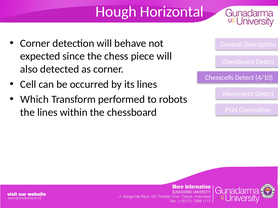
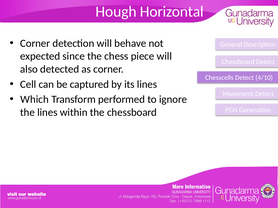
occurred: occurred -> captured (89, 84)
robots: robots -> ignore (173, 100)
